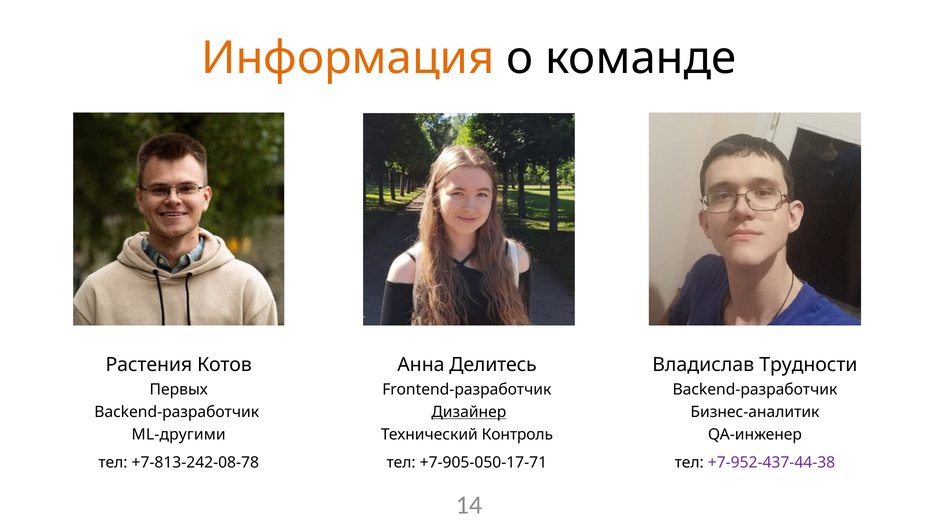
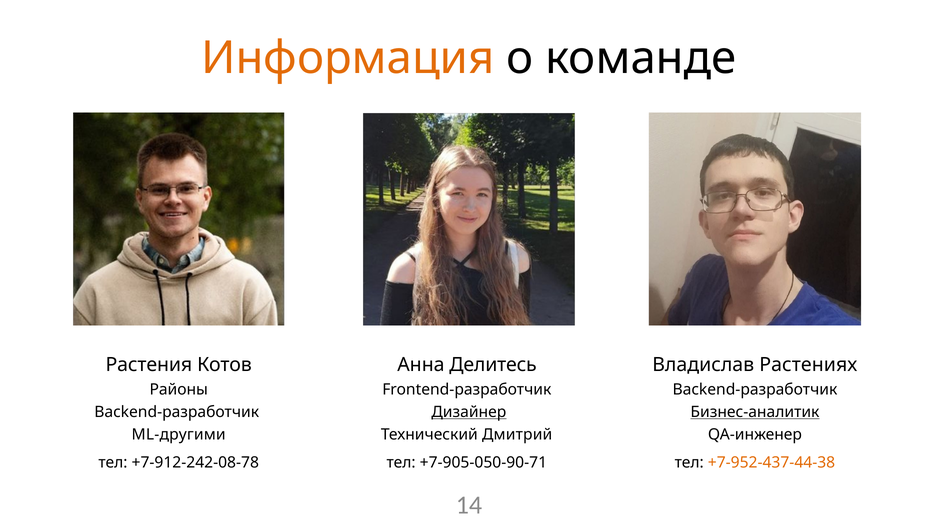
Трудности: Трудности -> Растениях (808, 365)
Первых: Первых -> Районы (179, 389)
Бизнес-аналитик underline: none -> present (755, 412)
Контроль: Контроль -> Дмитрий (517, 434)
+7-813-242-08-78: +7-813-242-08-78 -> +7-912-242-08-78 (195, 462)
+7-905-050-17-71: +7-905-050-17-71 -> +7-905-050-90-71 (483, 462)
+7-952-437-44-38 colour: purple -> orange (771, 462)
